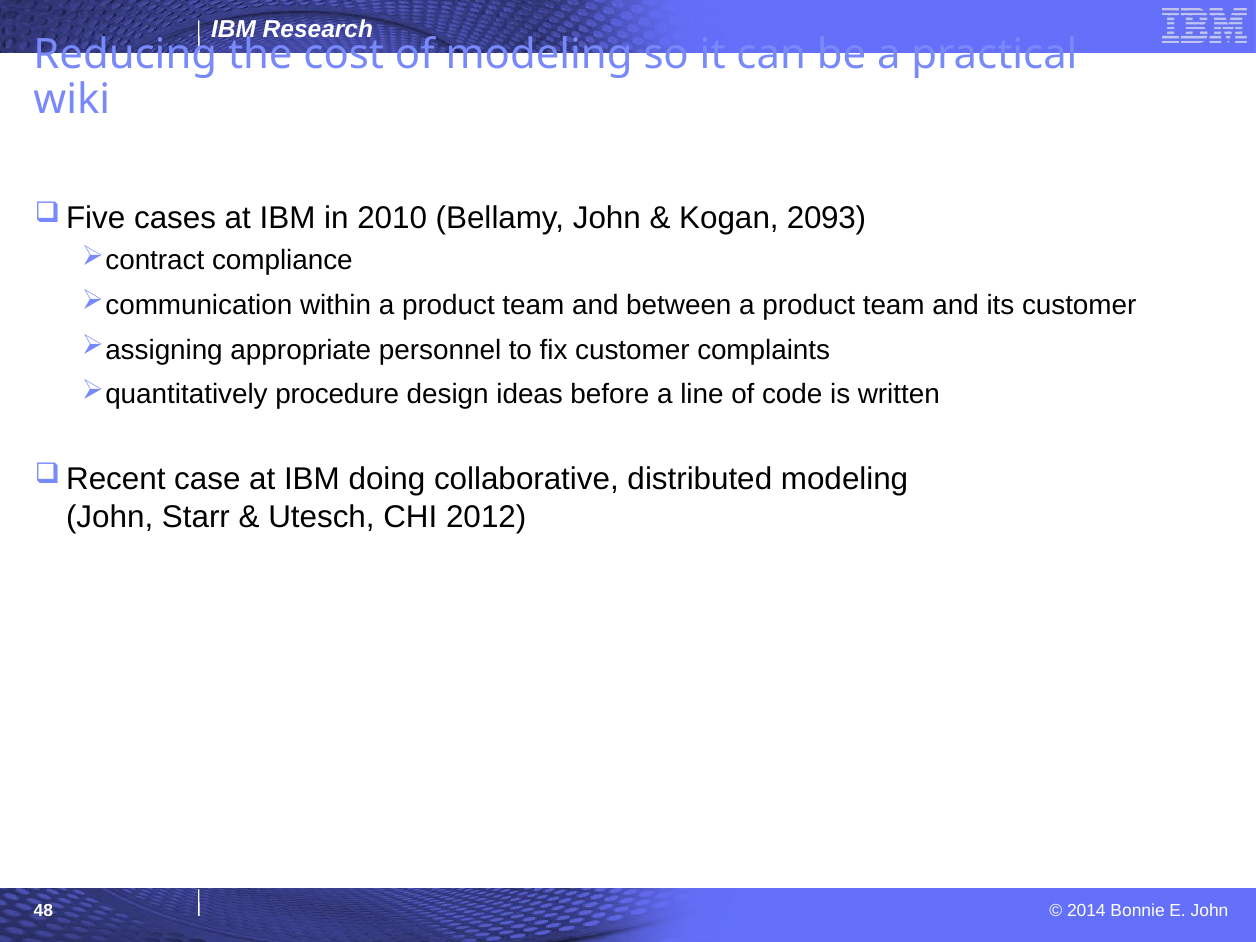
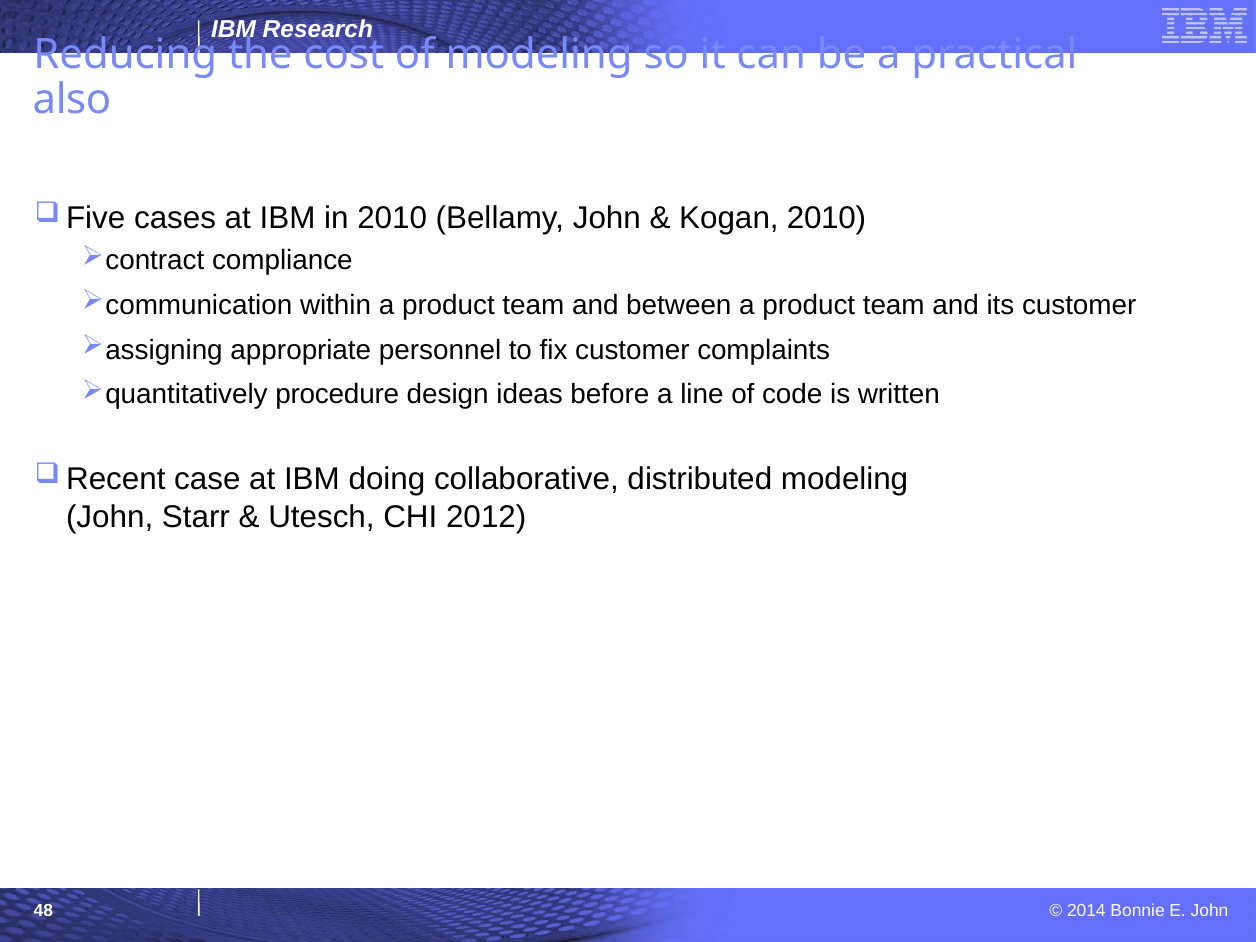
wiki: wiki -> also (72, 100)
Kogan 2093: 2093 -> 2010 (826, 218)
